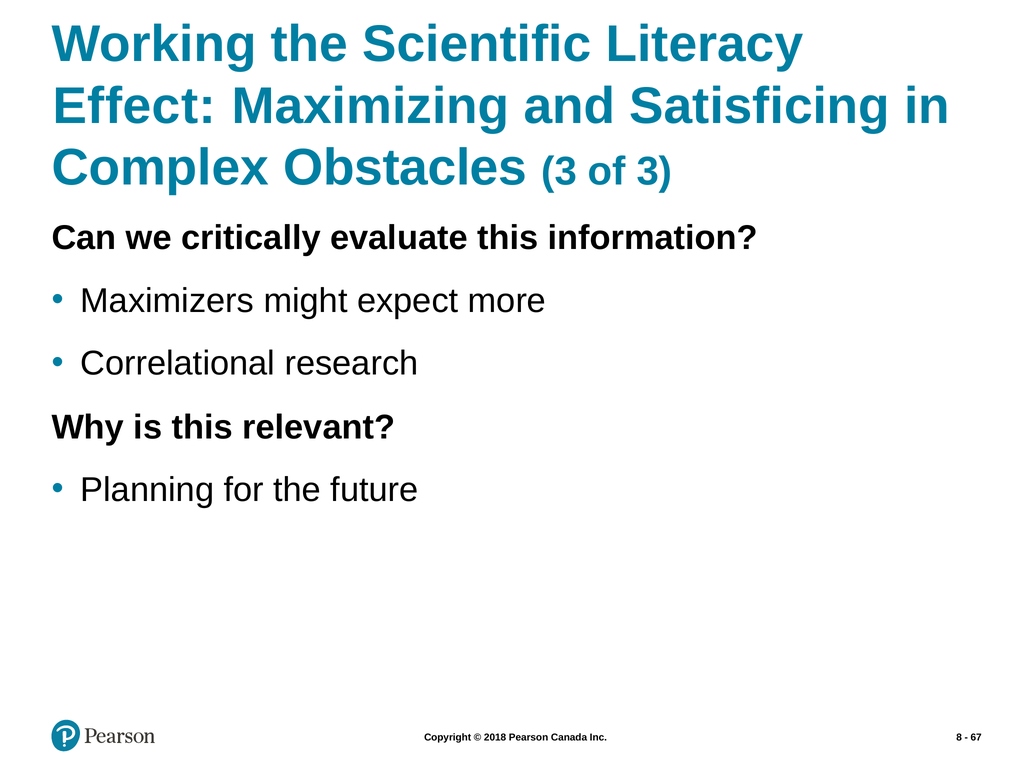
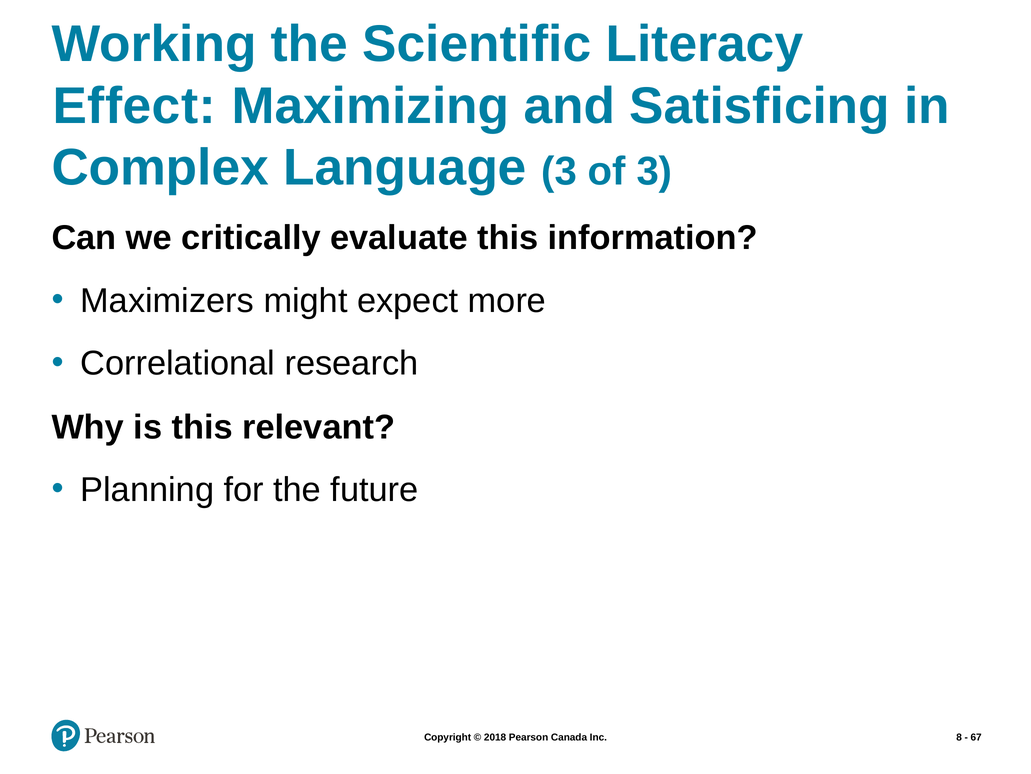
Obstacles: Obstacles -> Language (405, 168)
